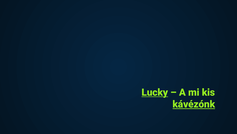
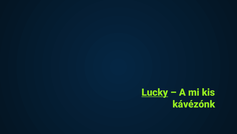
kávézónk underline: present -> none (194, 104)
